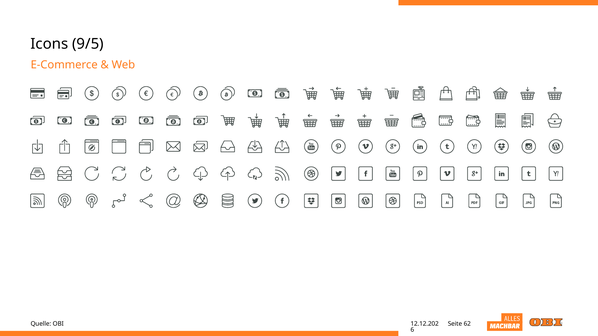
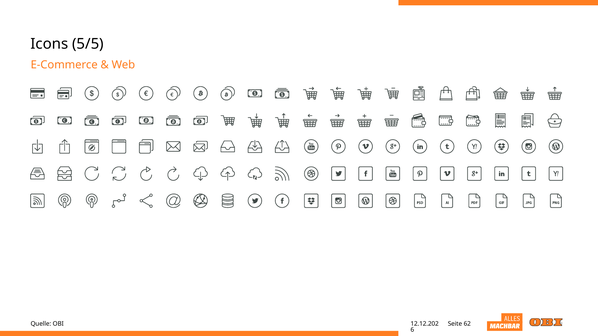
9/5: 9/5 -> 5/5 (88, 44)
